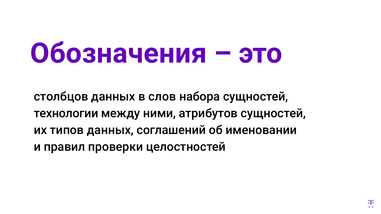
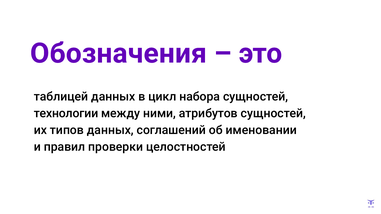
столбцов: столбцов -> таблицей (61, 97)
слов: слов -> цикл (162, 97)
